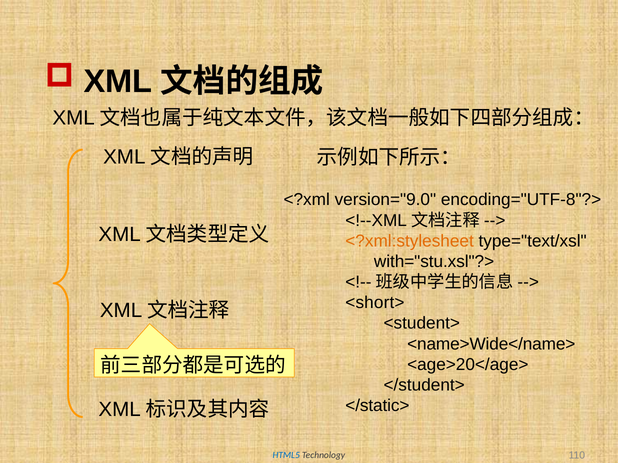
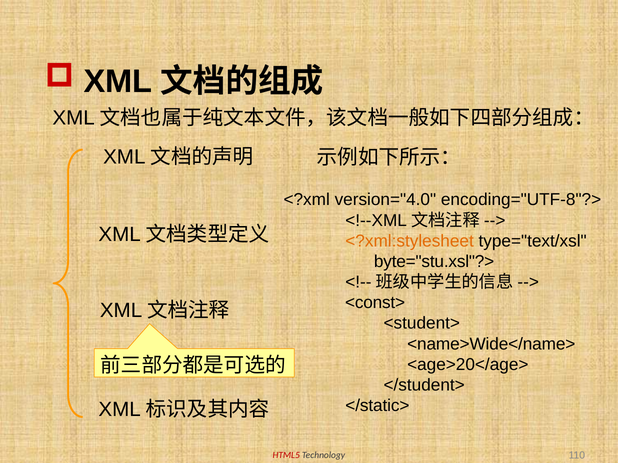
version="9.0: version="9.0 -> version="4.0 (385, 200)
with="stu.xsl"?>: with="stu.xsl"?> -> byte="stu.xsl"?> (434, 262)
<short>: <short> -> <const> (375, 303)
HTML5 colour: blue -> red (286, 456)
